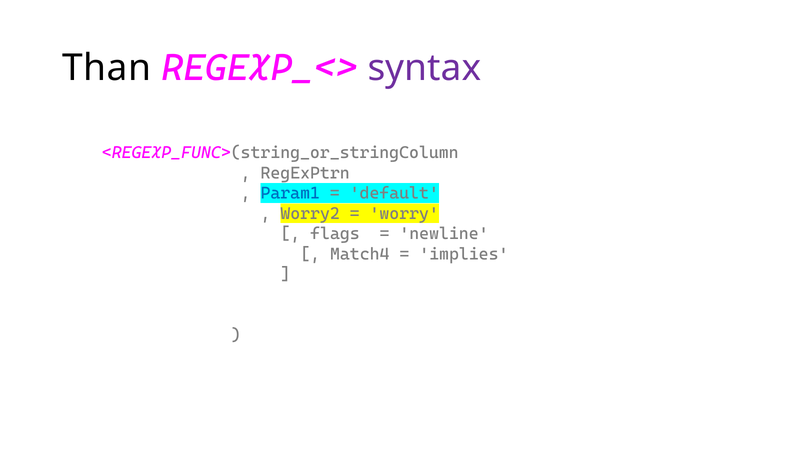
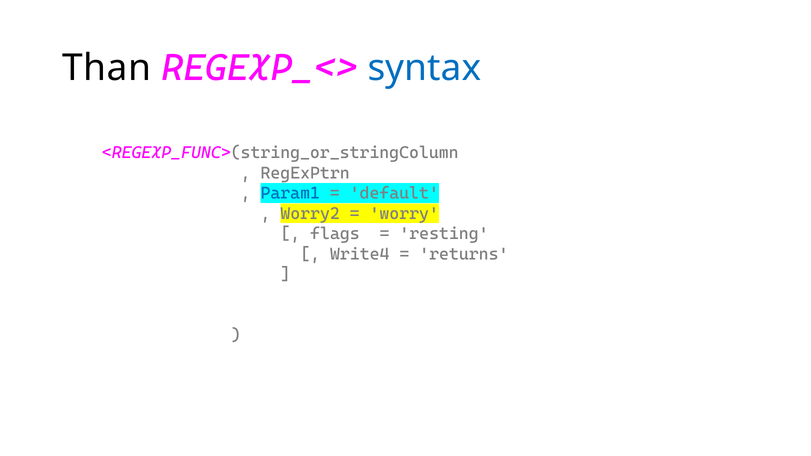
syntax colour: purple -> blue (424, 68)
newline: newline -> resting (444, 234)
Match4: Match4 -> Write4 (360, 254)
implies: implies -> returns (464, 254)
